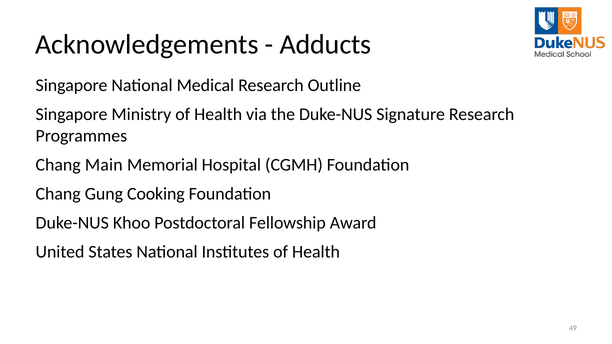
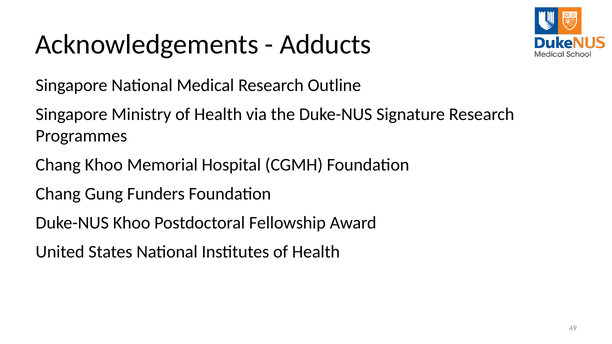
Chang Main: Main -> Khoo (104, 165)
Cooking: Cooking -> Funders (156, 194)
